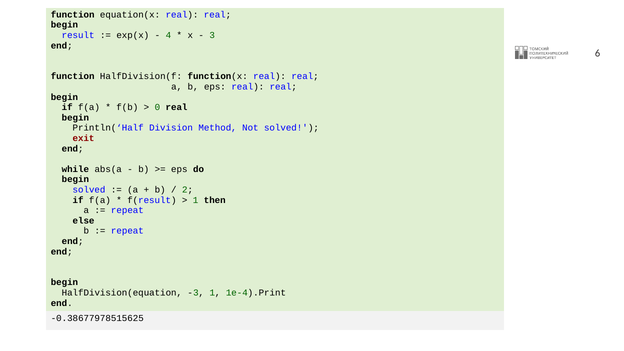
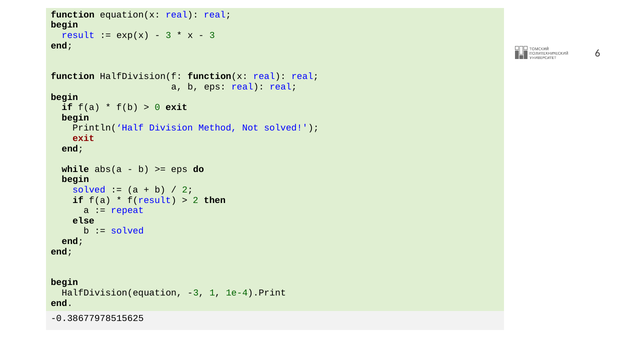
4: 4 -> 3 (168, 35)
0 real: real -> exit (177, 107)
1: 1 -> 2 (196, 200)
repeat: repeat -> solved (127, 231)
